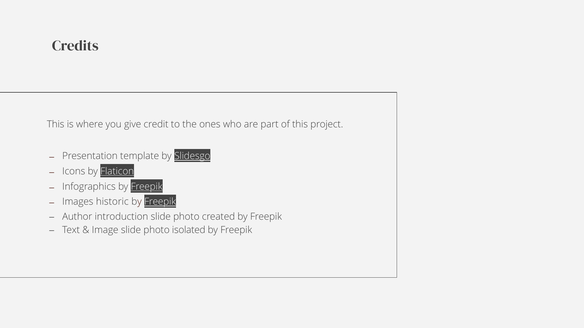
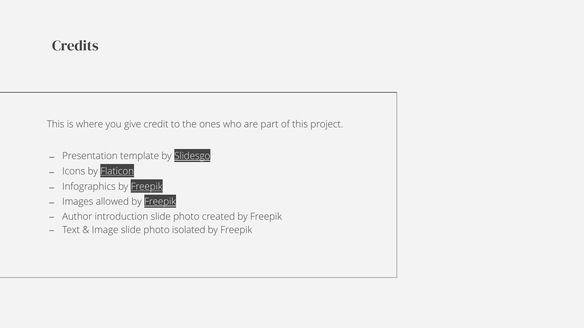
historic: historic -> allowed (112, 202)
